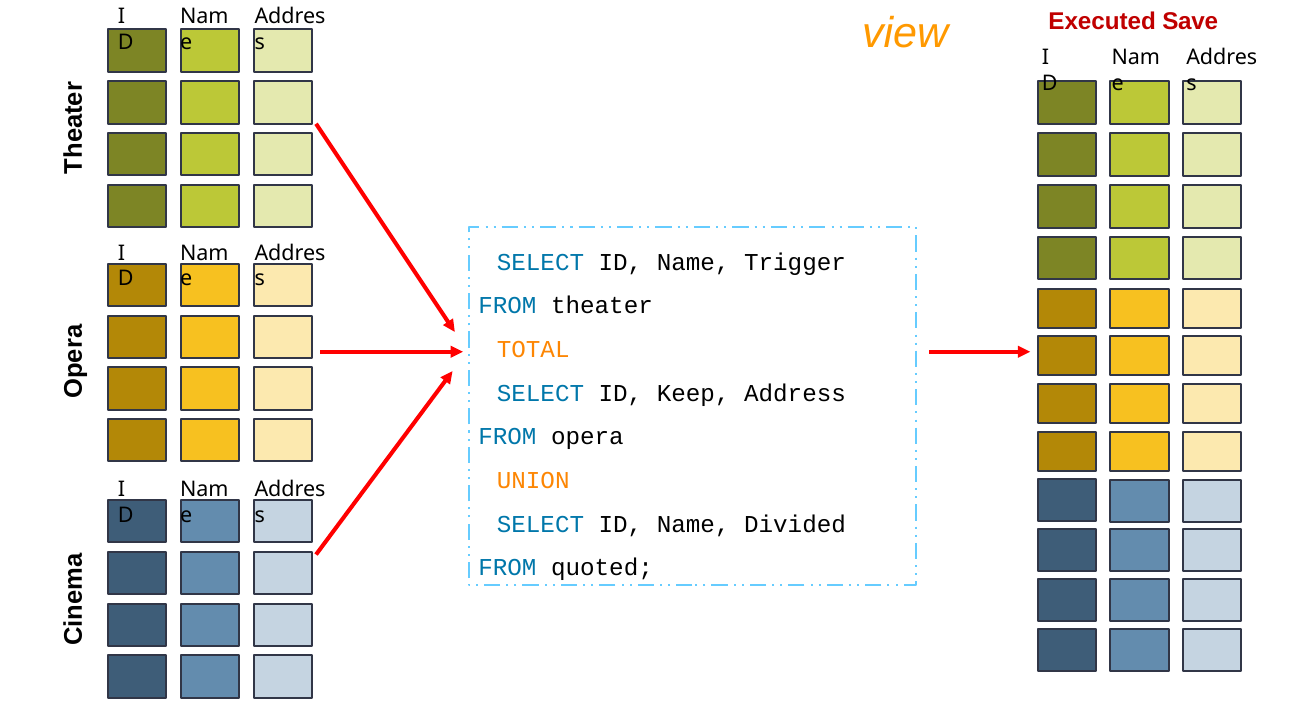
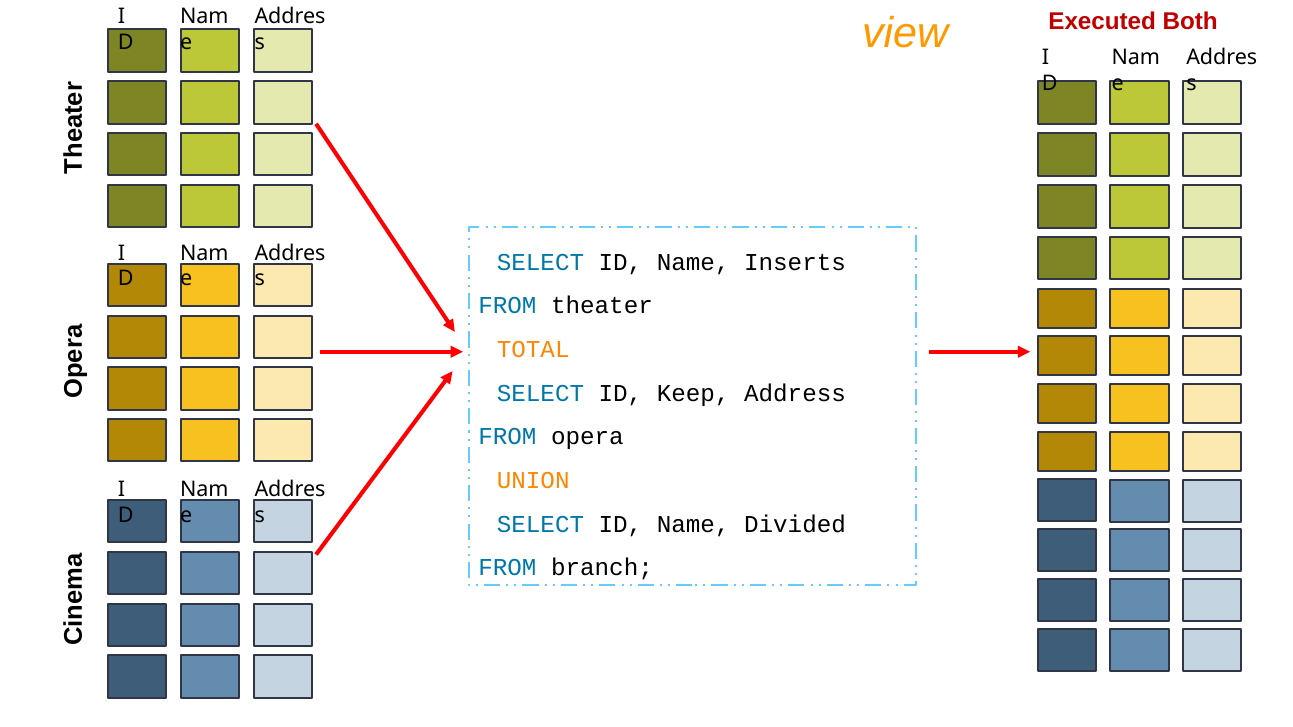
Save: Save -> Both (1190, 21)
Trigger: Trigger -> Inserts (795, 262)
quoted: quoted -> branch (602, 568)
